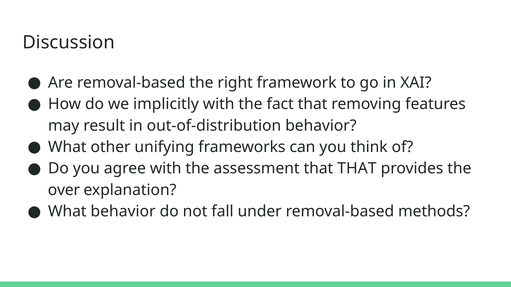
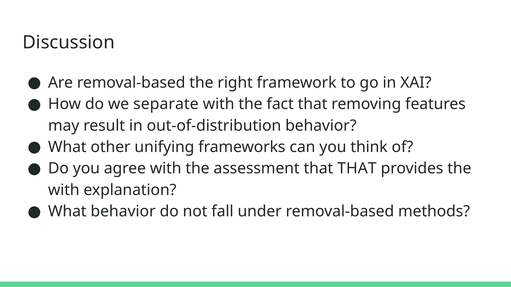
implicitly: implicitly -> separate (166, 104)
over: over -> with (64, 190)
